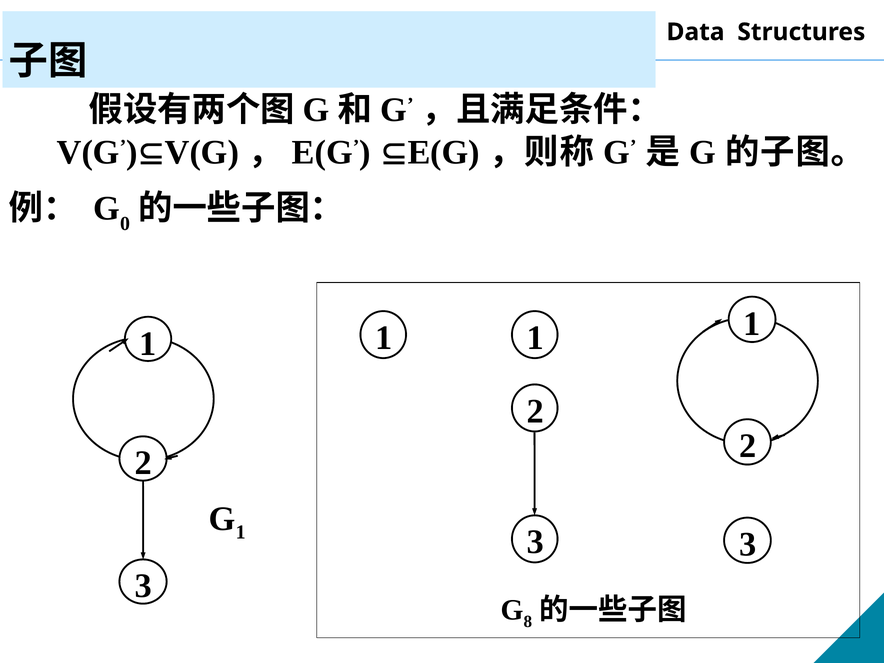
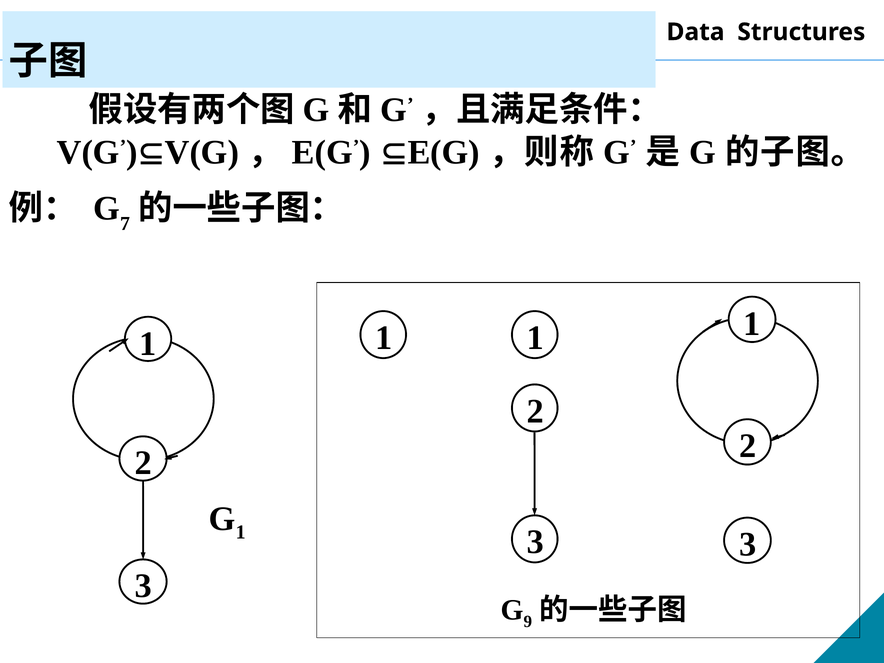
0: 0 -> 7 (125, 224)
8: 8 -> 9 (528, 622)
